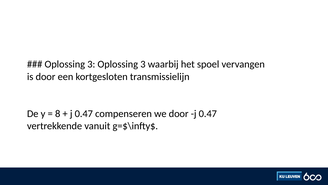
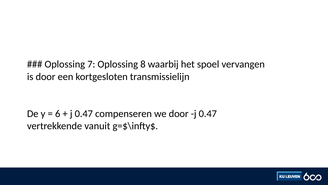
3: 3 -> 7 (91, 64)
3: 3 -> 8 (143, 64)
8: 8 -> 6 (58, 113)
